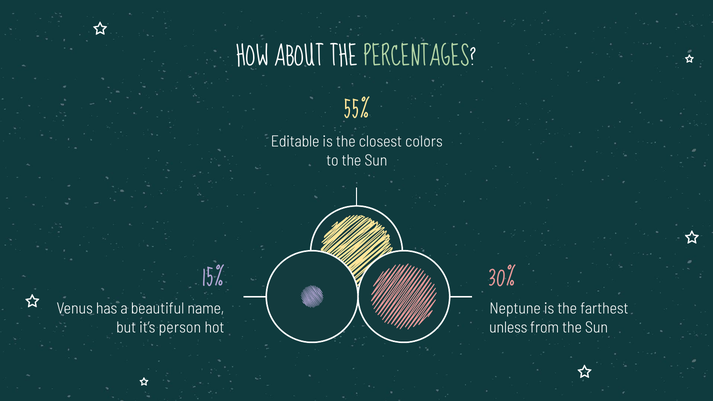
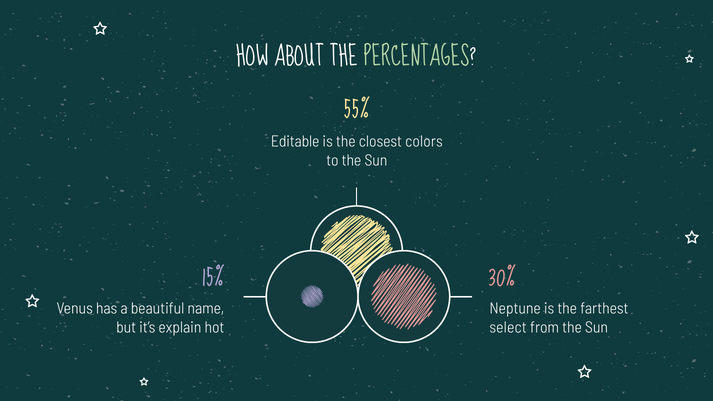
person: person -> explain (180, 328)
unless: unless -> select (508, 328)
